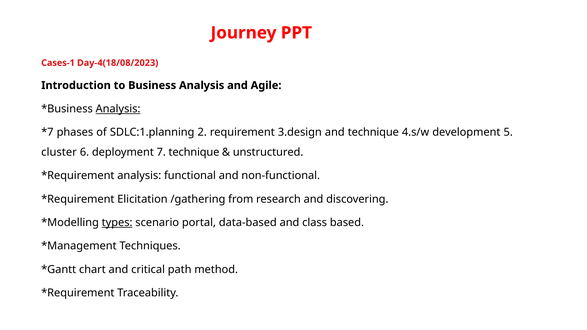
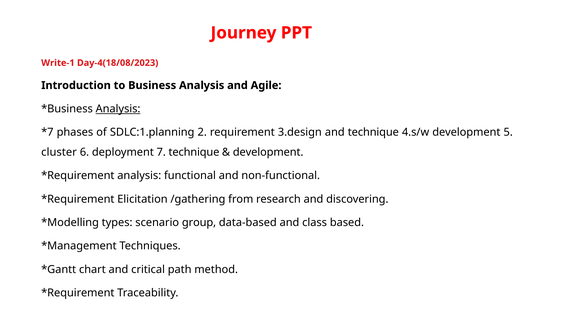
Cases-1: Cases-1 -> Write-1 (58, 63)
unstructured: unstructured -> development (268, 152)
types underline: present -> none (117, 223)
portal: portal -> group (199, 223)
